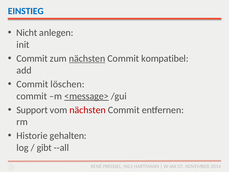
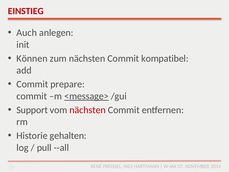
EINSTIEG colour: blue -> red (26, 11)
Nicht: Nicht -> Auch (27, 33)
Commit: Commit -> Können (32, 58)
nächsten underline: present -> none (87, 58)
löschen: löschen -> prepare (68, 84)
gibt: gibt -> pull (44, 147)
